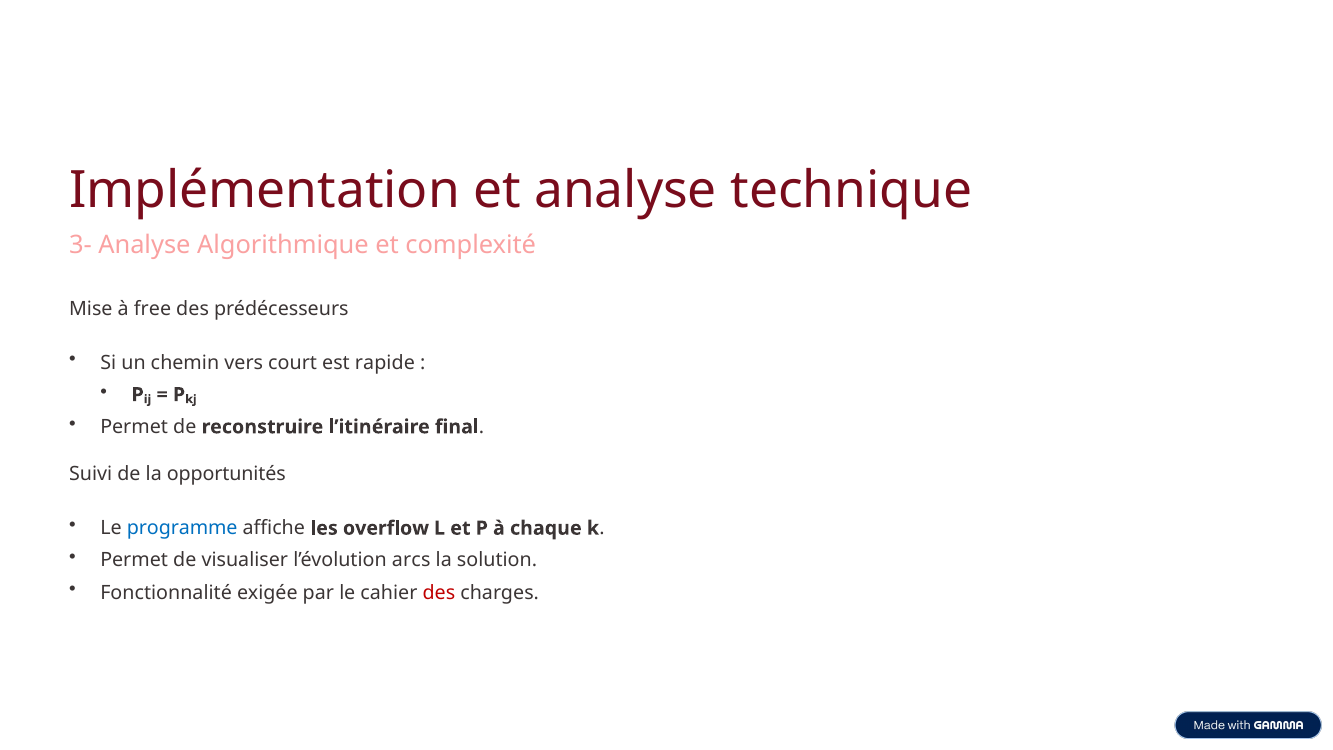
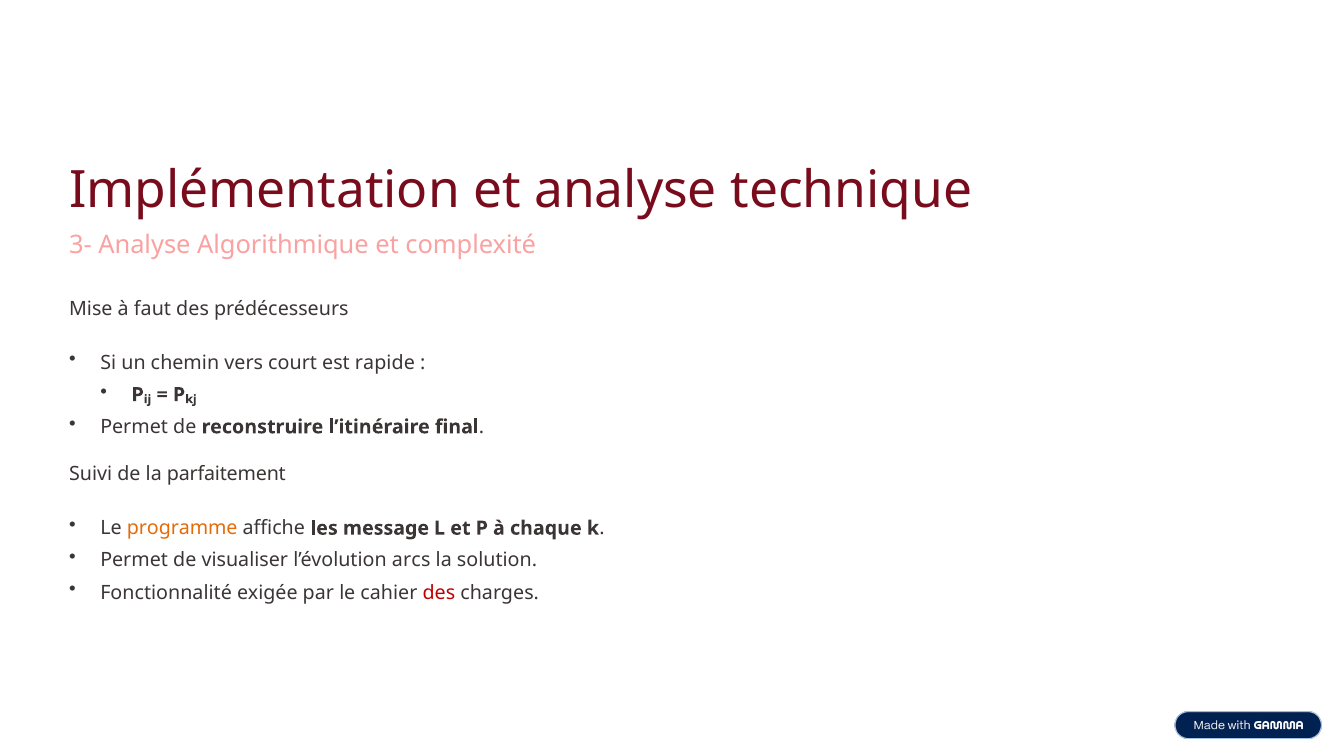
free: free -> faut (152, 309)
opportunités: opportunités -> parfaitement (226, 474)
programme colour: blue -> orange (182, 528)
overflow: overflow -> message (386, 528)
